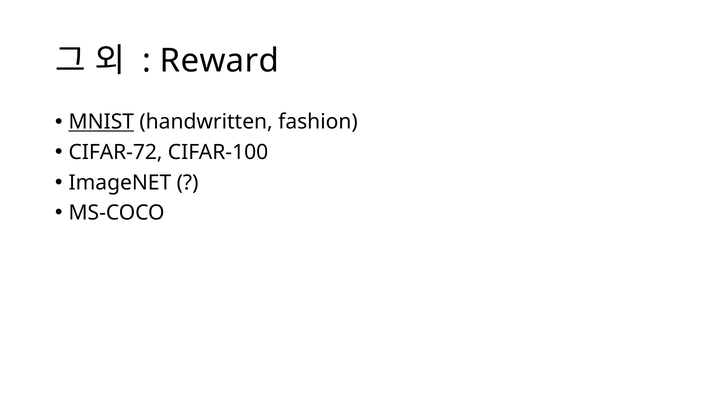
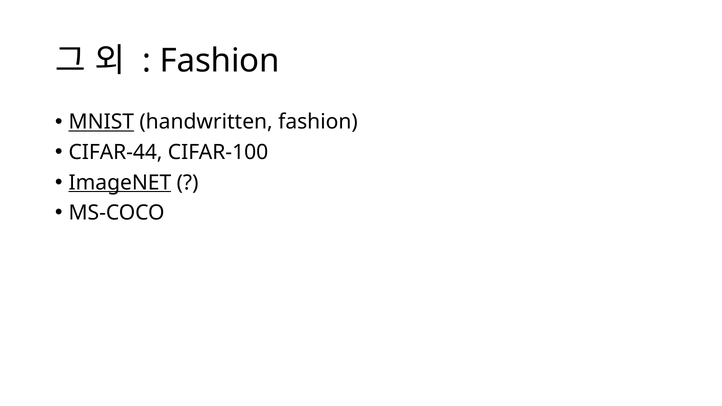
Reward: Reward -> Fashion (220, 61)
CIFAR-72: CIFAR-72 -> CIFAR-44 (116, 152)
ImageNET underline: none -> present (120, 183)
